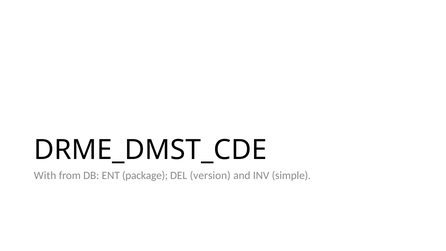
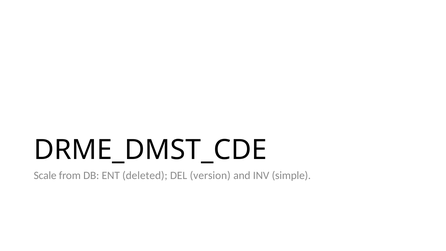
With: With -> Scale (45, 176)
package: package -> deleted (145, 176)
